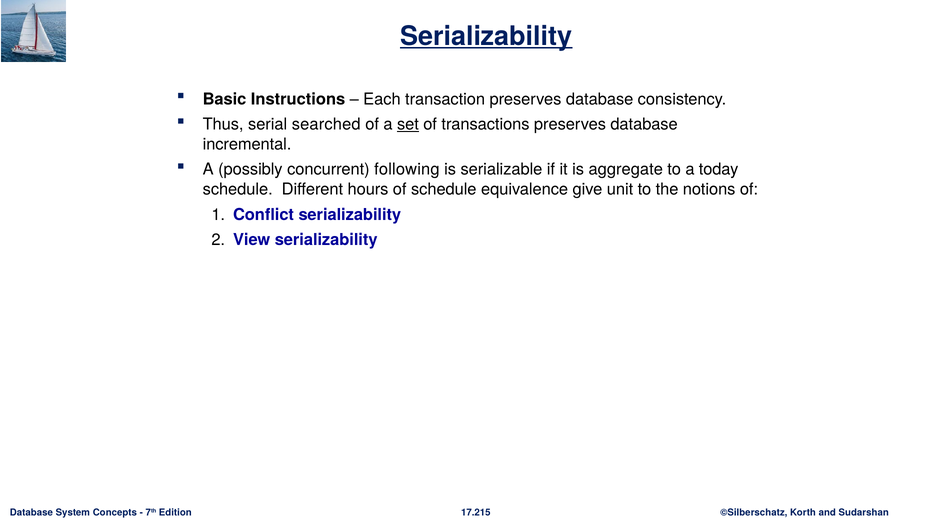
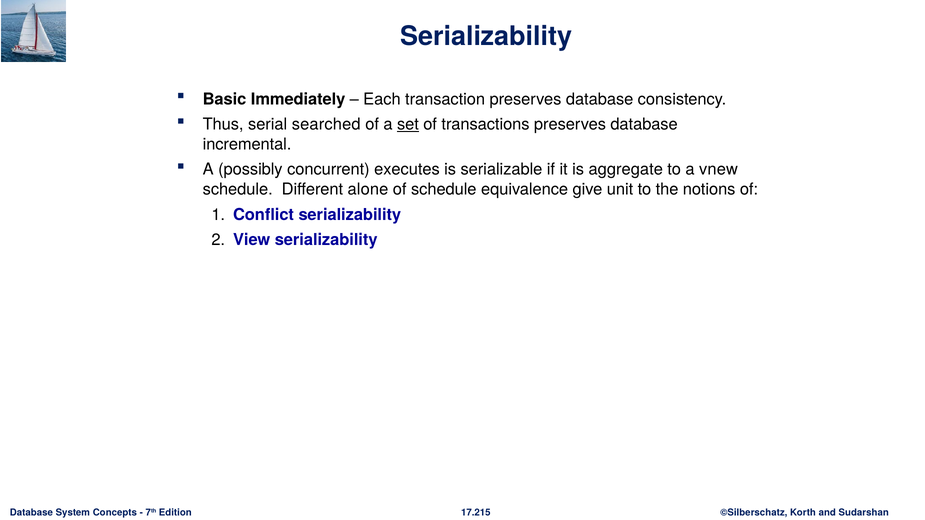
Serializability underline: present -> none (486, 36)
Instructions: Instructions -> Immediately (298, 99)
following: following -> executes (407, 170)
today: today -> vnew (719, 170)
hours: hours -> alone (368, 189)
